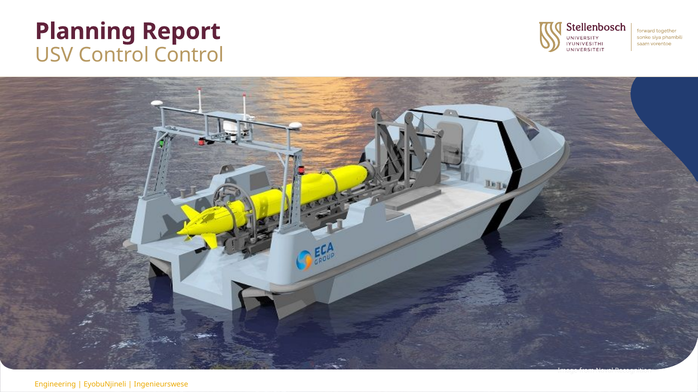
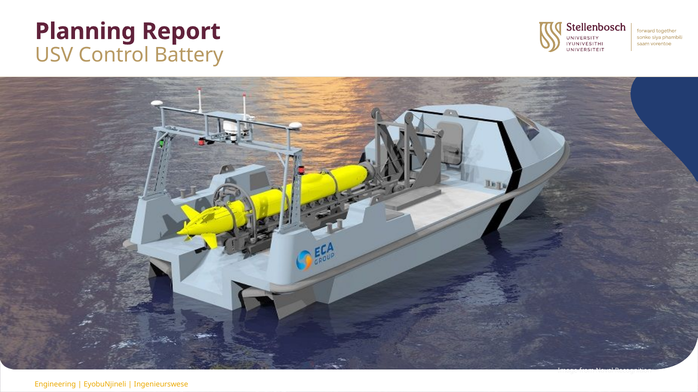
Control Control: Control -> Battery (189, 55)
